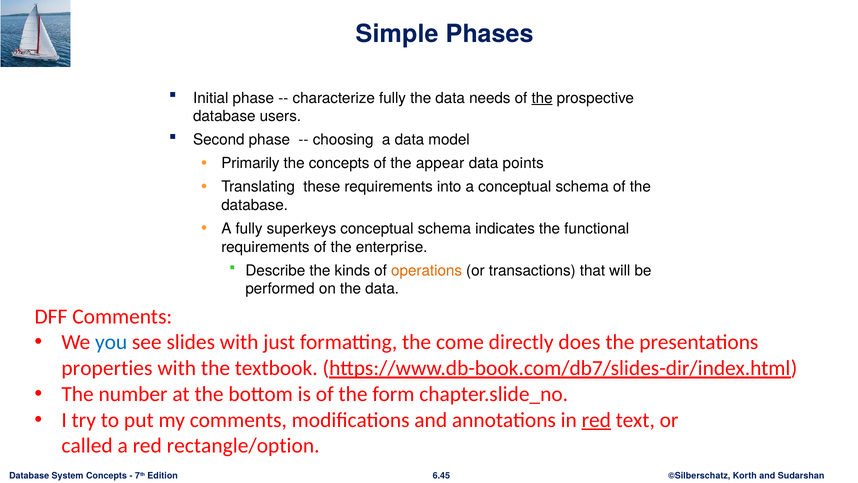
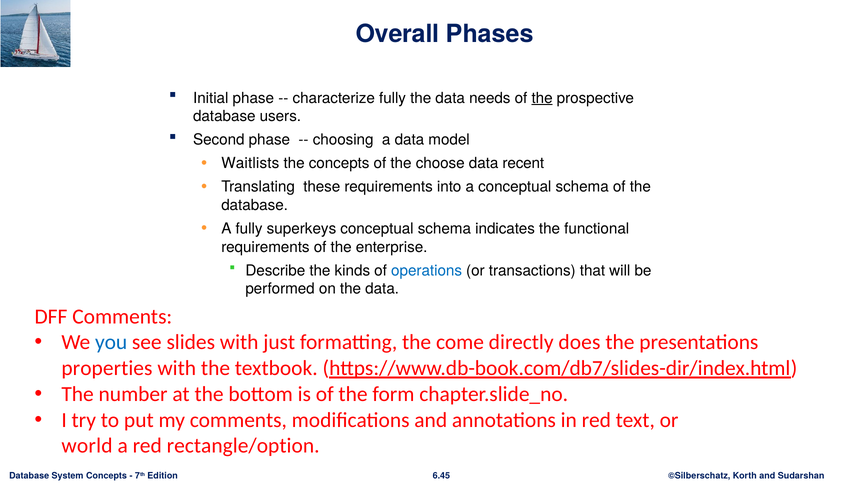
Simple: Simple -> Overall (397, 34)
Primarily: Primarily -> Waitlists (250, 163)
appear: appear -> choose (440, 163)
points: points -> recent (523, 163)
operations colour: orange -> blue (427, 270)
red underline: present -> none (596, 420)
called: called -> world (87, 446)
